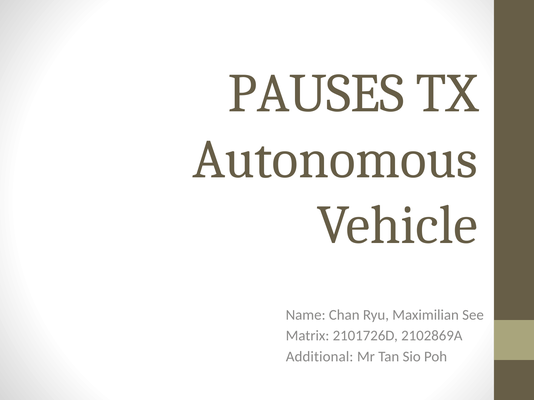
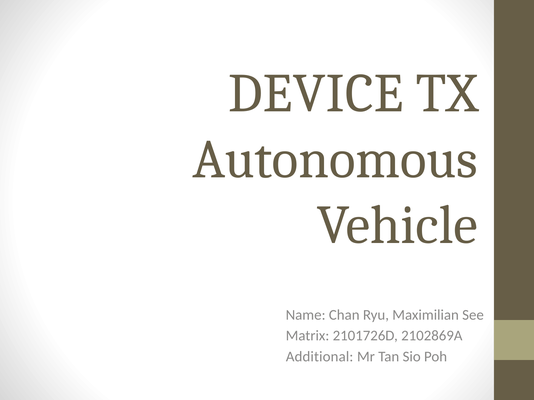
PAUSES: PAUSES -> DEVICE (316, 94)
